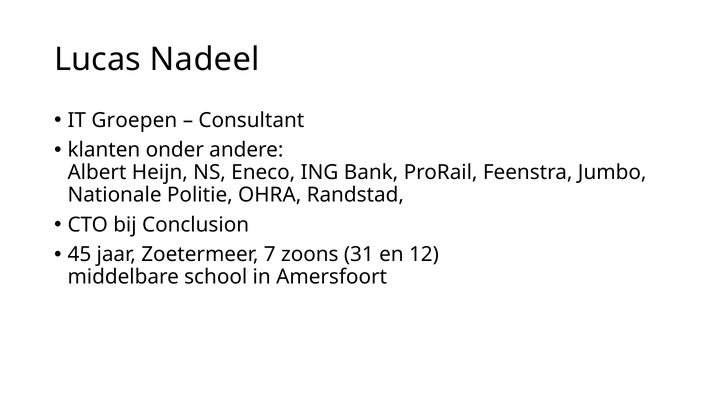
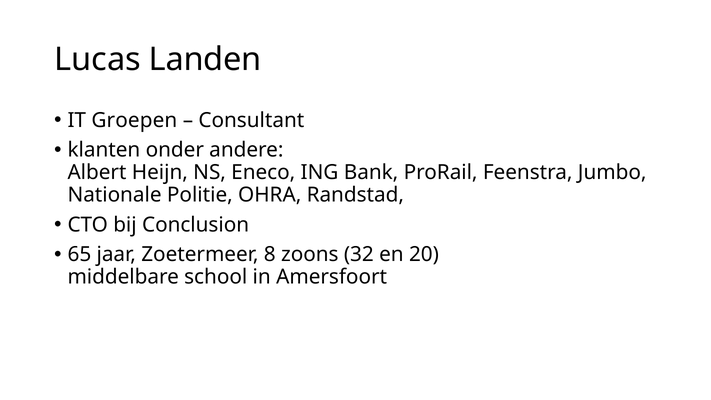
Nadeel: Nadeel -> Landen (205, 60)
45: 45 -> 65 (79, 254)
7: 7 -> 8 (270, 254)
31: 31 -> 32 (359, 254)
12: 12 -> 20 (424, 254)
